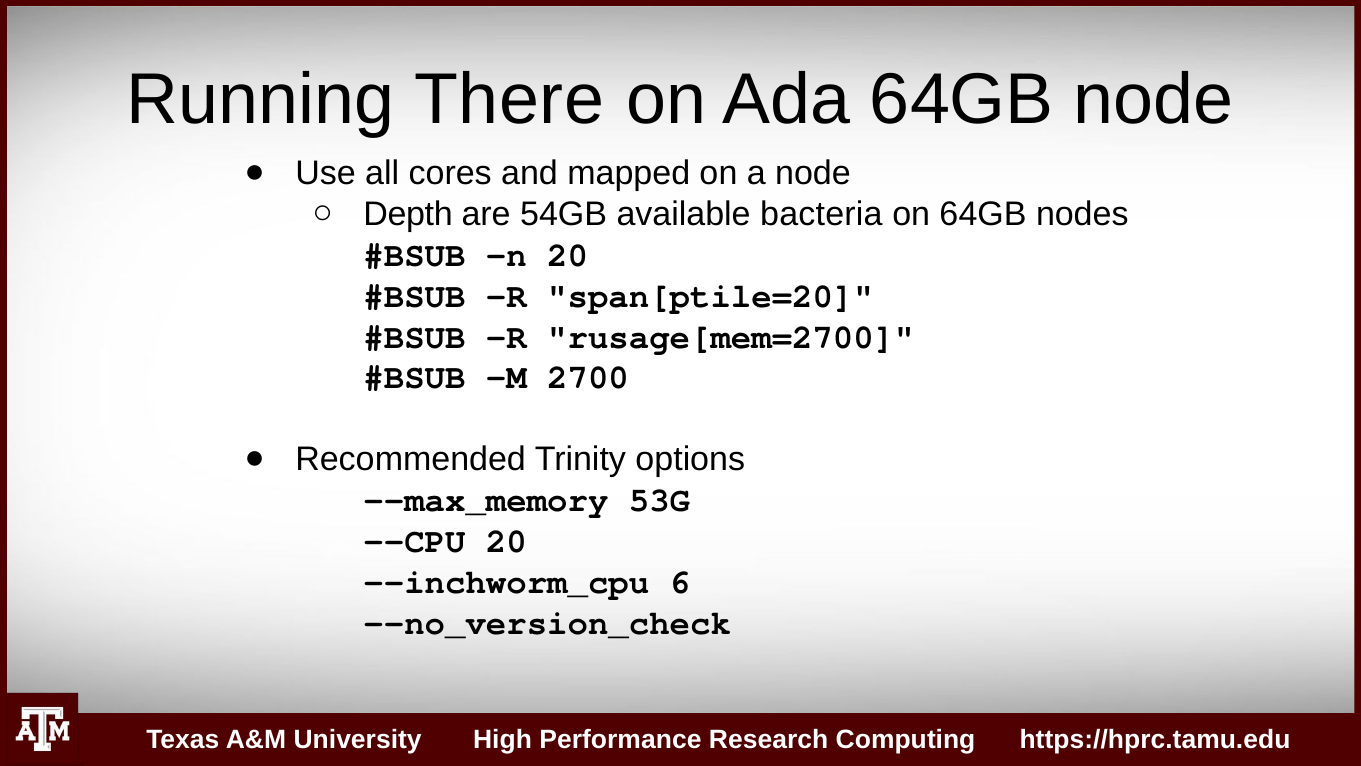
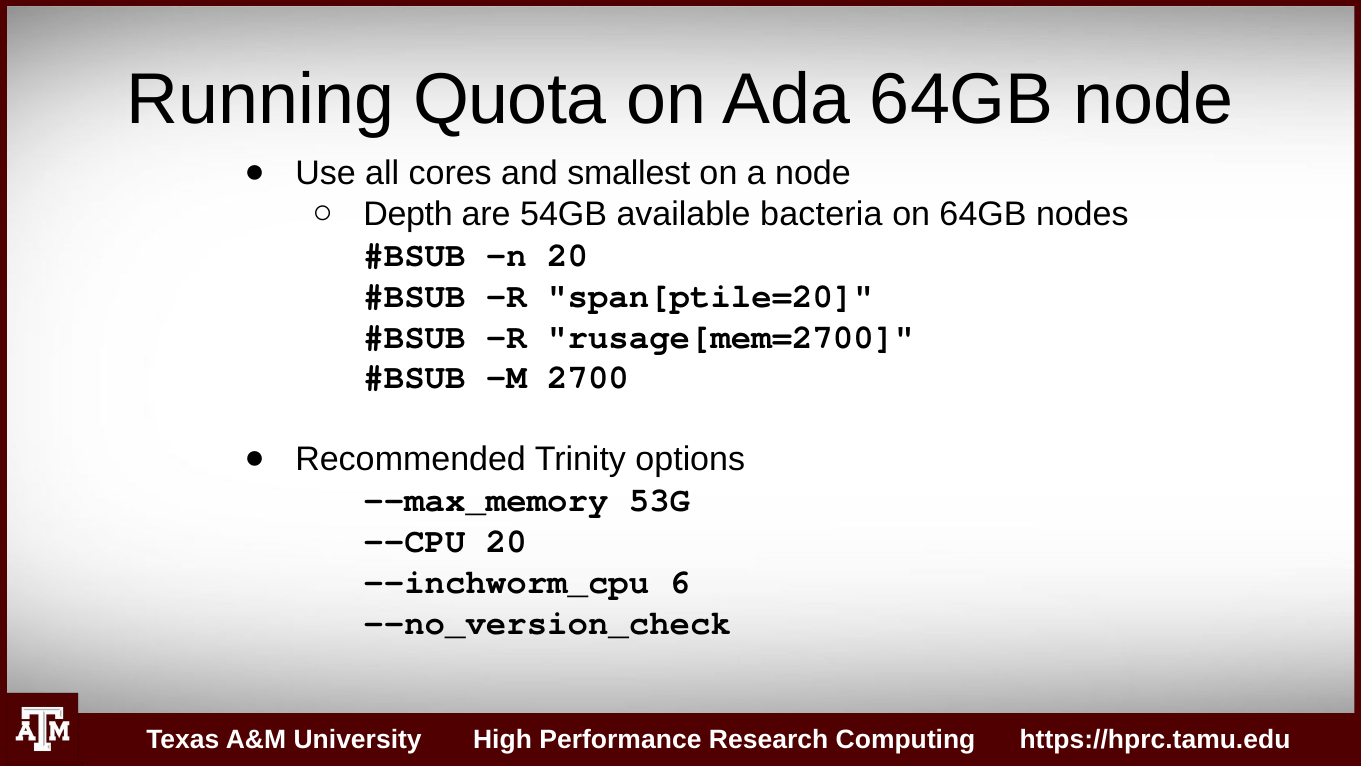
There: There -> Quota (510, 99)
mapped: mapped -> smallest (629, 173)
